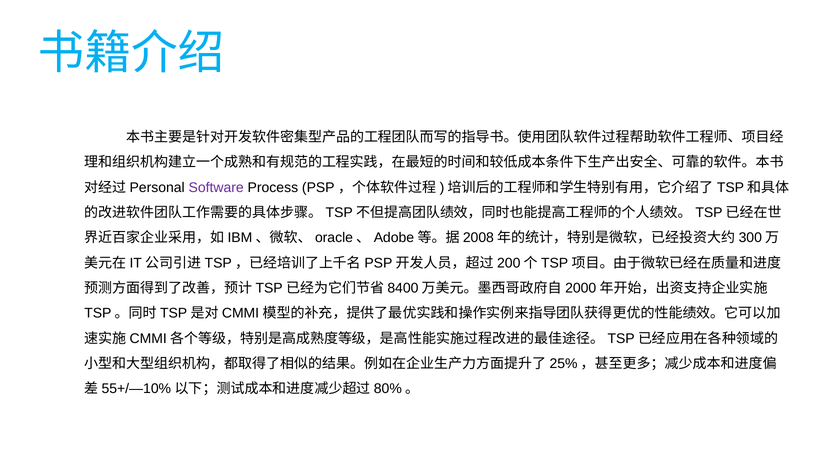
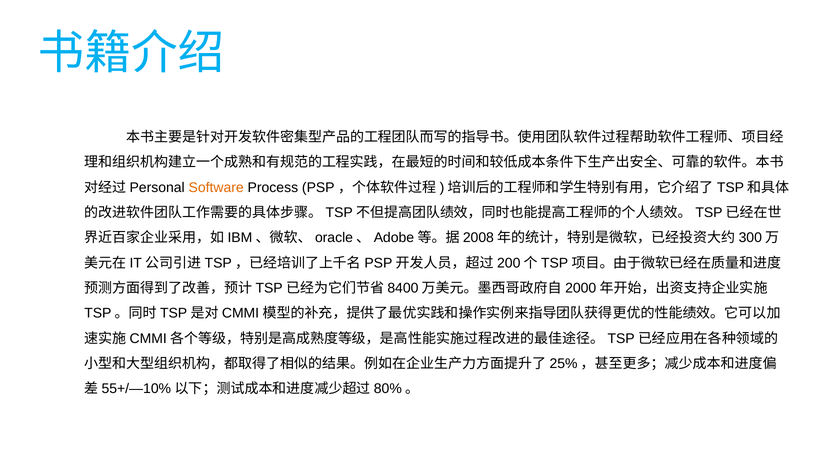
Software colour: purple -> orange (216, 188)
